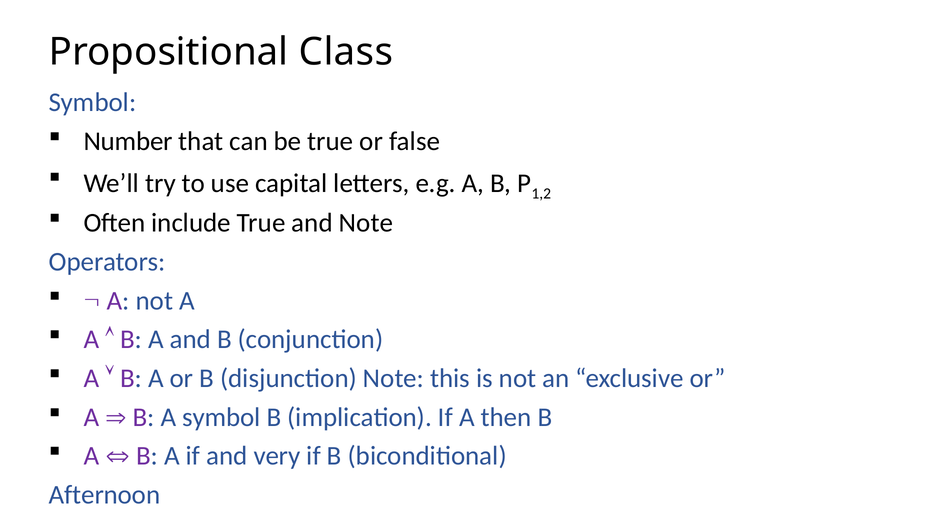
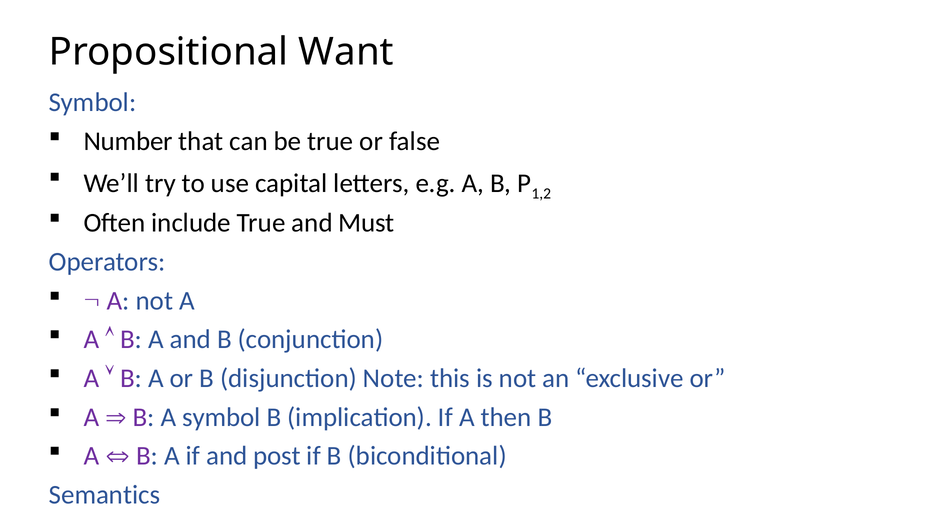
Class: Class -> Want (346, 52)
and Note: Note -> Must (366, 223)
very: very -> post (277, 456)
Afternoon: Afternoon -> Semantics (104, 495)
